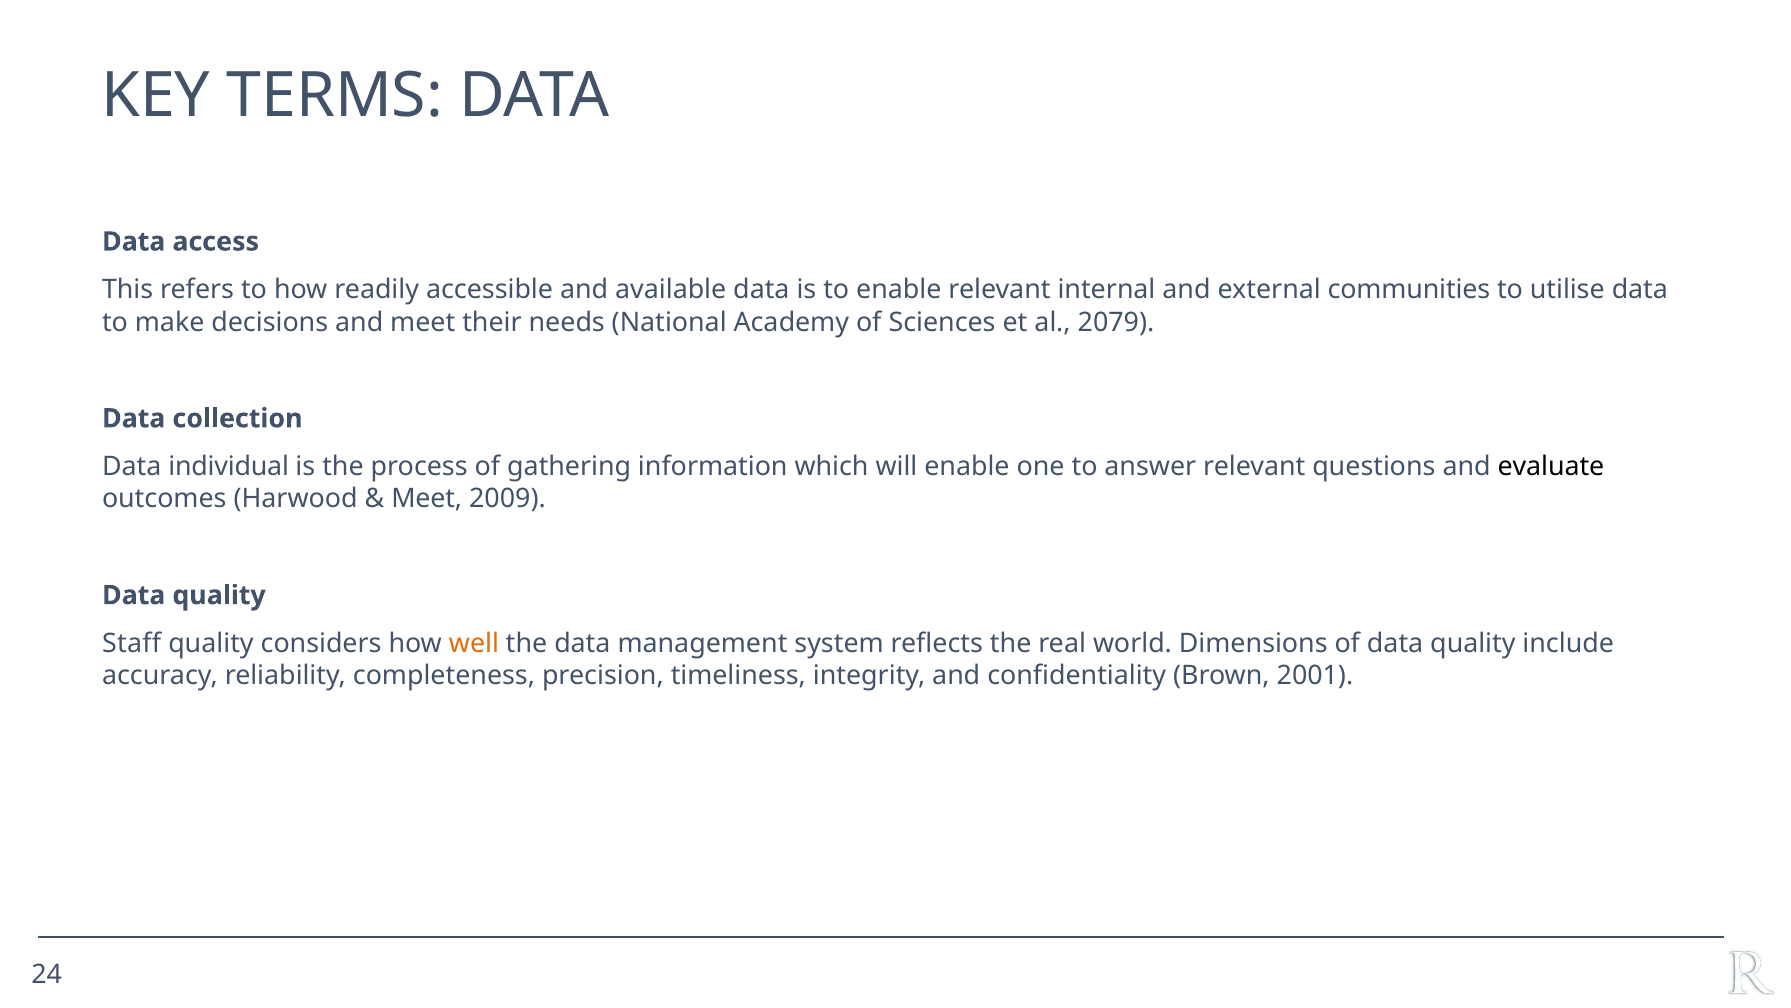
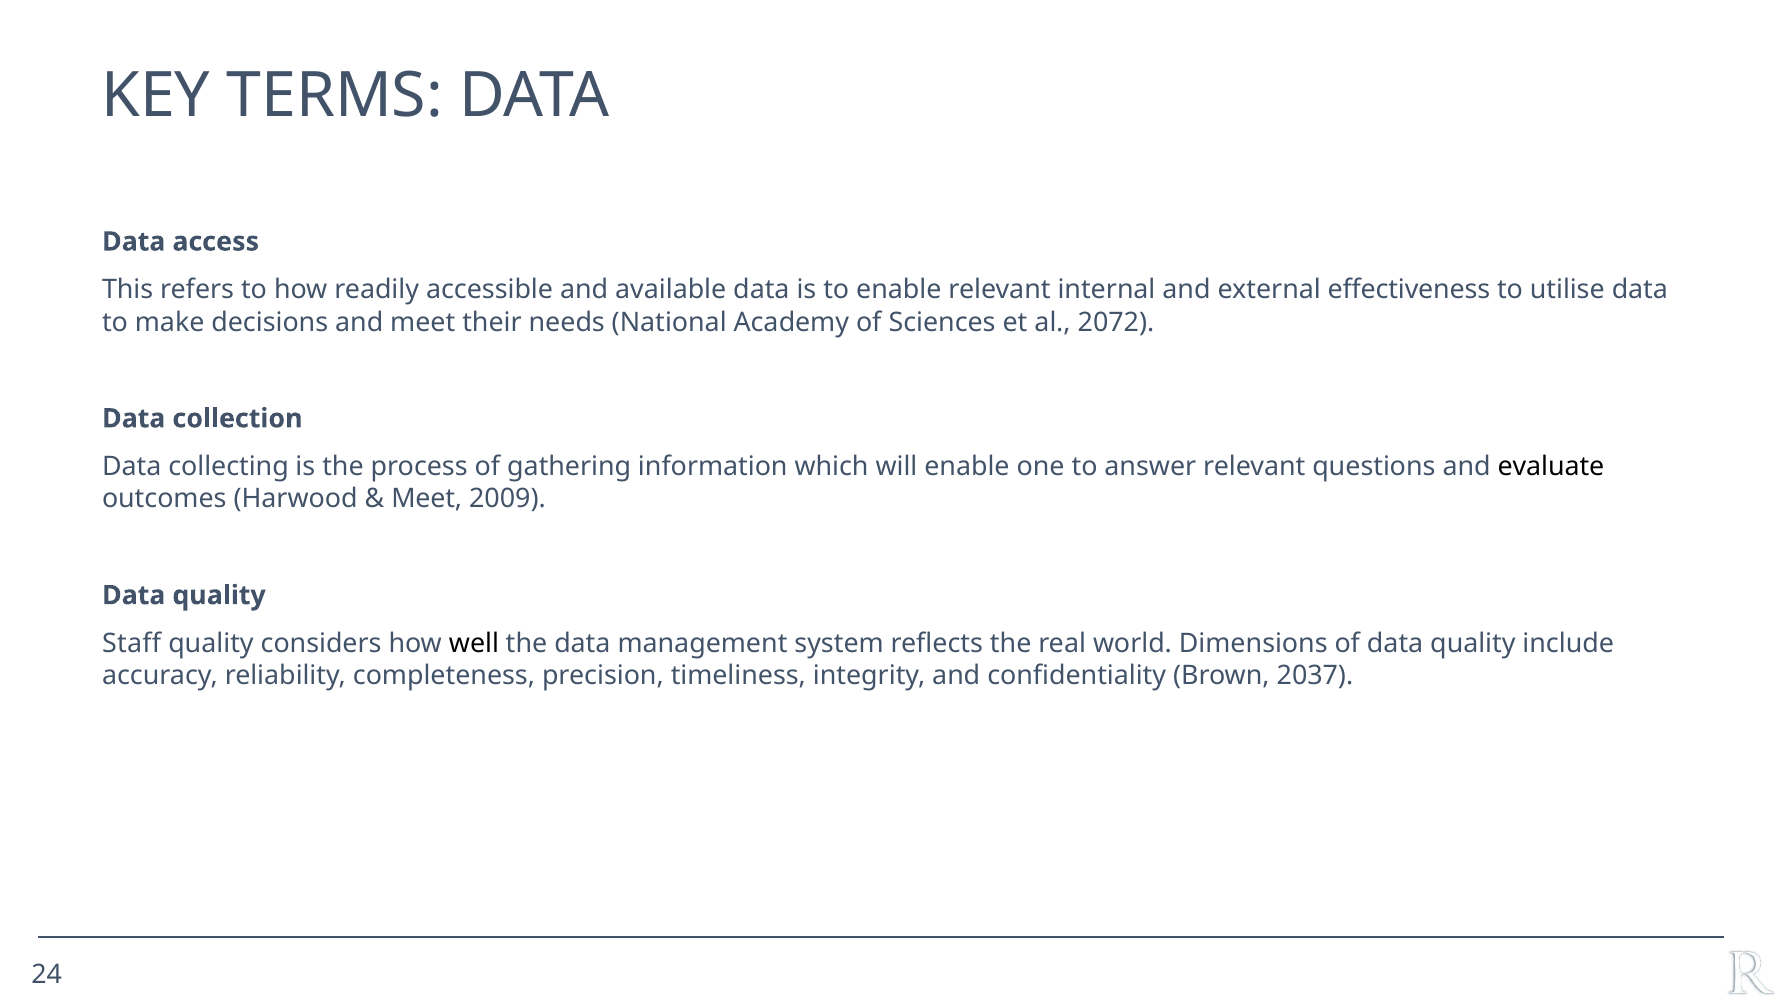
communities: communities -> effectiveness (1409, 290)
2079: 2079 -> 2072 (1116, 322)
individual: individual -> collecting (229, 466)
well colour: orange -> black (474, 643)
2001: 2001 -> 2037 (1315, 675)
